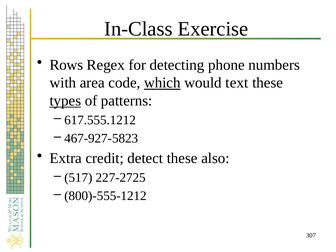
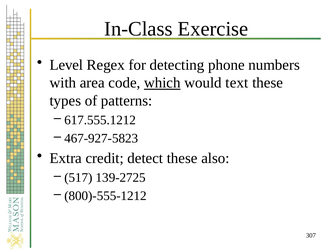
Rows: Rows -> Level (66, 65)
types underline: present -> none (65, 101)
227-2725: 227-2725 -> 139-2725 (121, 178)
